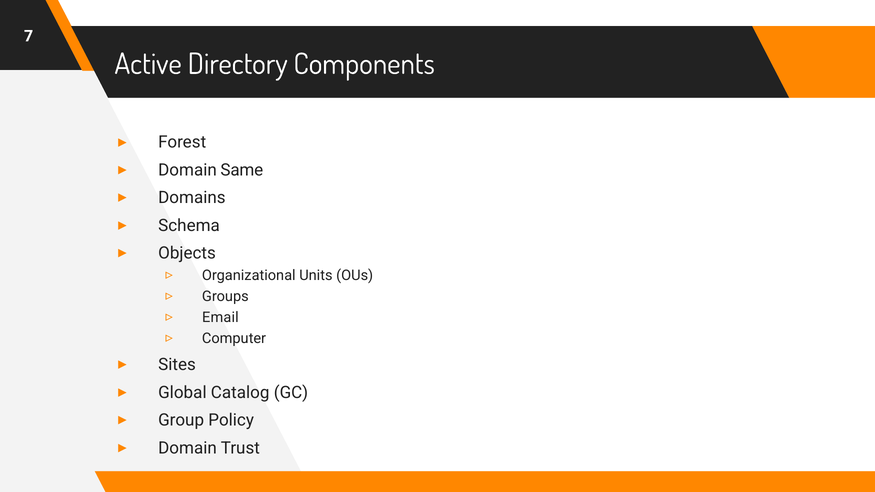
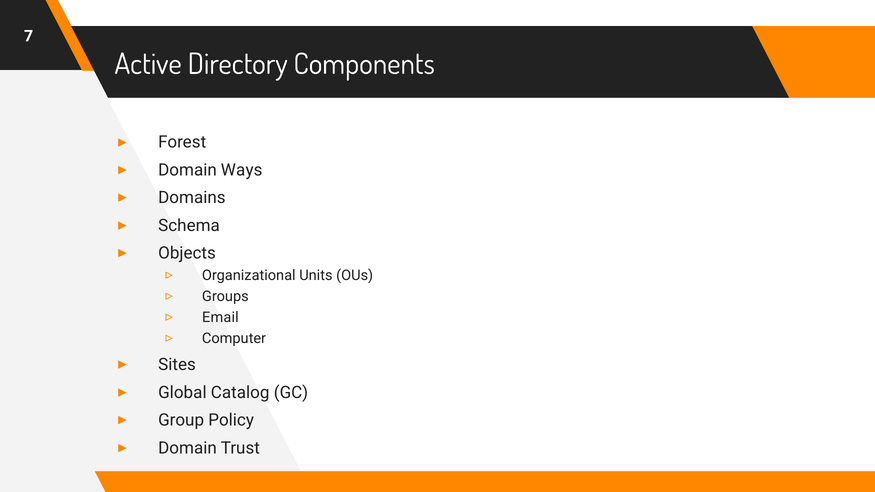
Same: Same -> Ways (242, 170)
